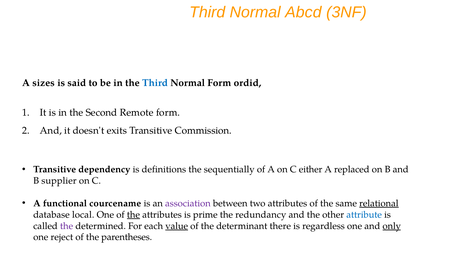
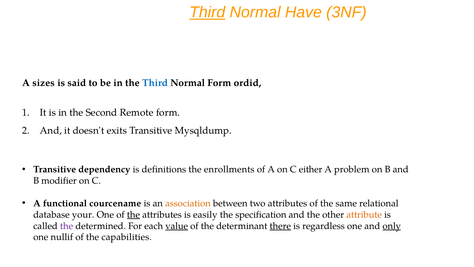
Third underline: none -> present (207, 12)
Abcd: Abcd -> Have (303, 12)
Commission: Commission -> Mysqldump (203, 130)
sequentially: sequentially -> enrollments (229, 169)
replaced: replaced -> problem (352, 169)
supplier: supplier -> modifier (59, 181)
association colour: purple -> orange (188, 203)
relational underline: present -> none (379, 203)
local: local -> your (83, 214)
prime: prime -> easily (205, 214)
redundancy: redundancy -> specification (261, 214)
attribute colour: blue -> orange (364, 214)
there underline: none -> present (280, 226)
reject: reject -> nullif (62, 237)
parentheses: parentheses -> capabilities (127, 237)
